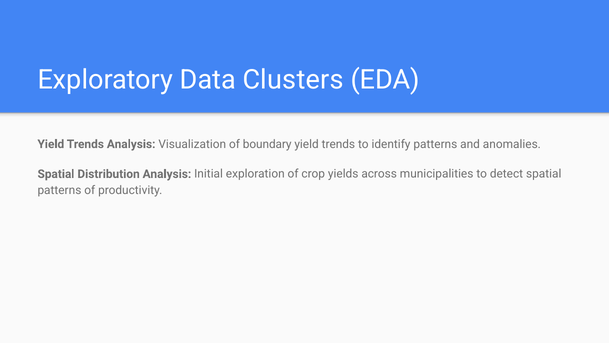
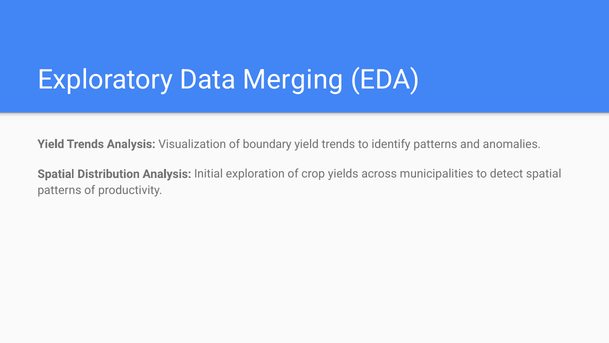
Clusters: Clusters -> Merging (293, 80)
